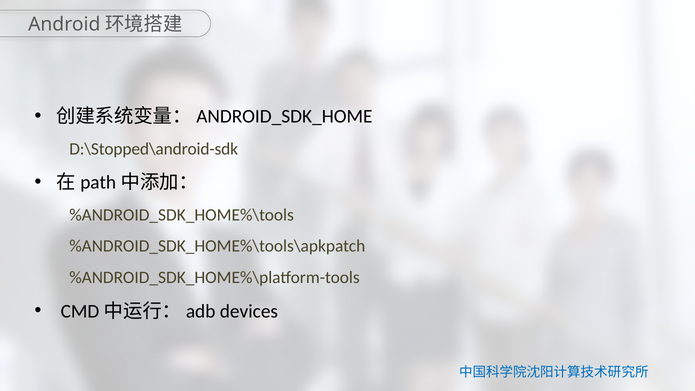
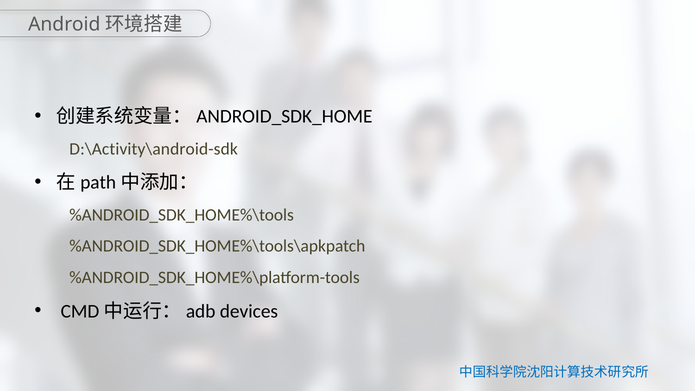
D:\Stopped\android-sdk: D:\Stopped\android-sdk -> D:\Activity\android-sdk (154, 149)
